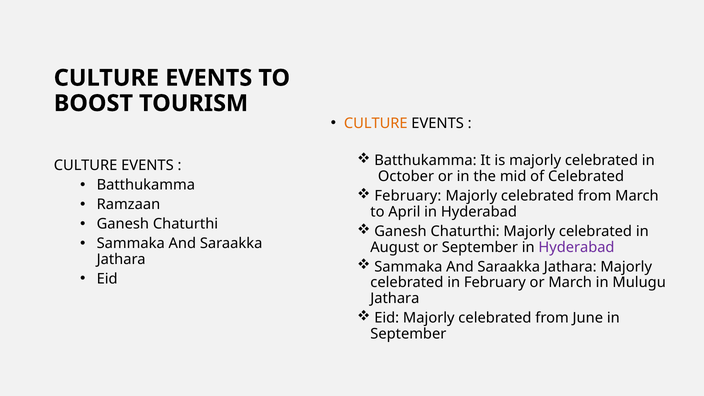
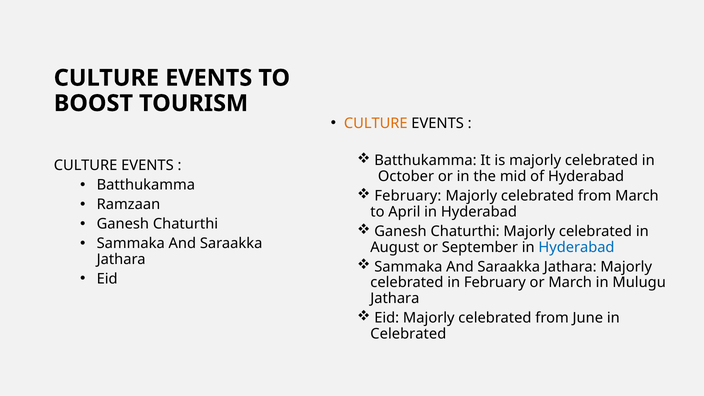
of Celebrated: Celebrated -> Hyderabad (586, 176)
Hyderabad colour: purple -> blue (576, 247)
September: September -> Celebrated (408, 334)
